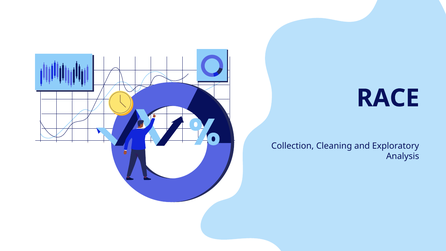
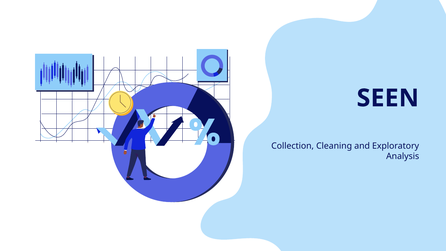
RACE: RACE -> SEEN (388, 98)
